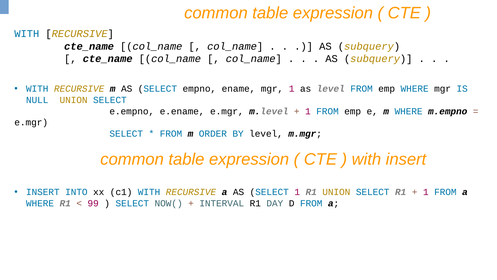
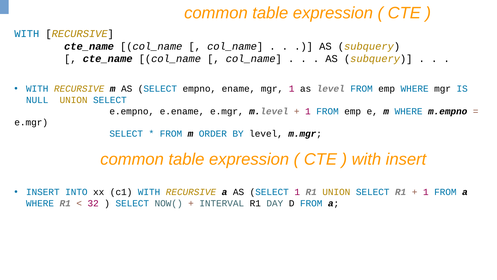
99: 99 -> 32 (93, 203)
